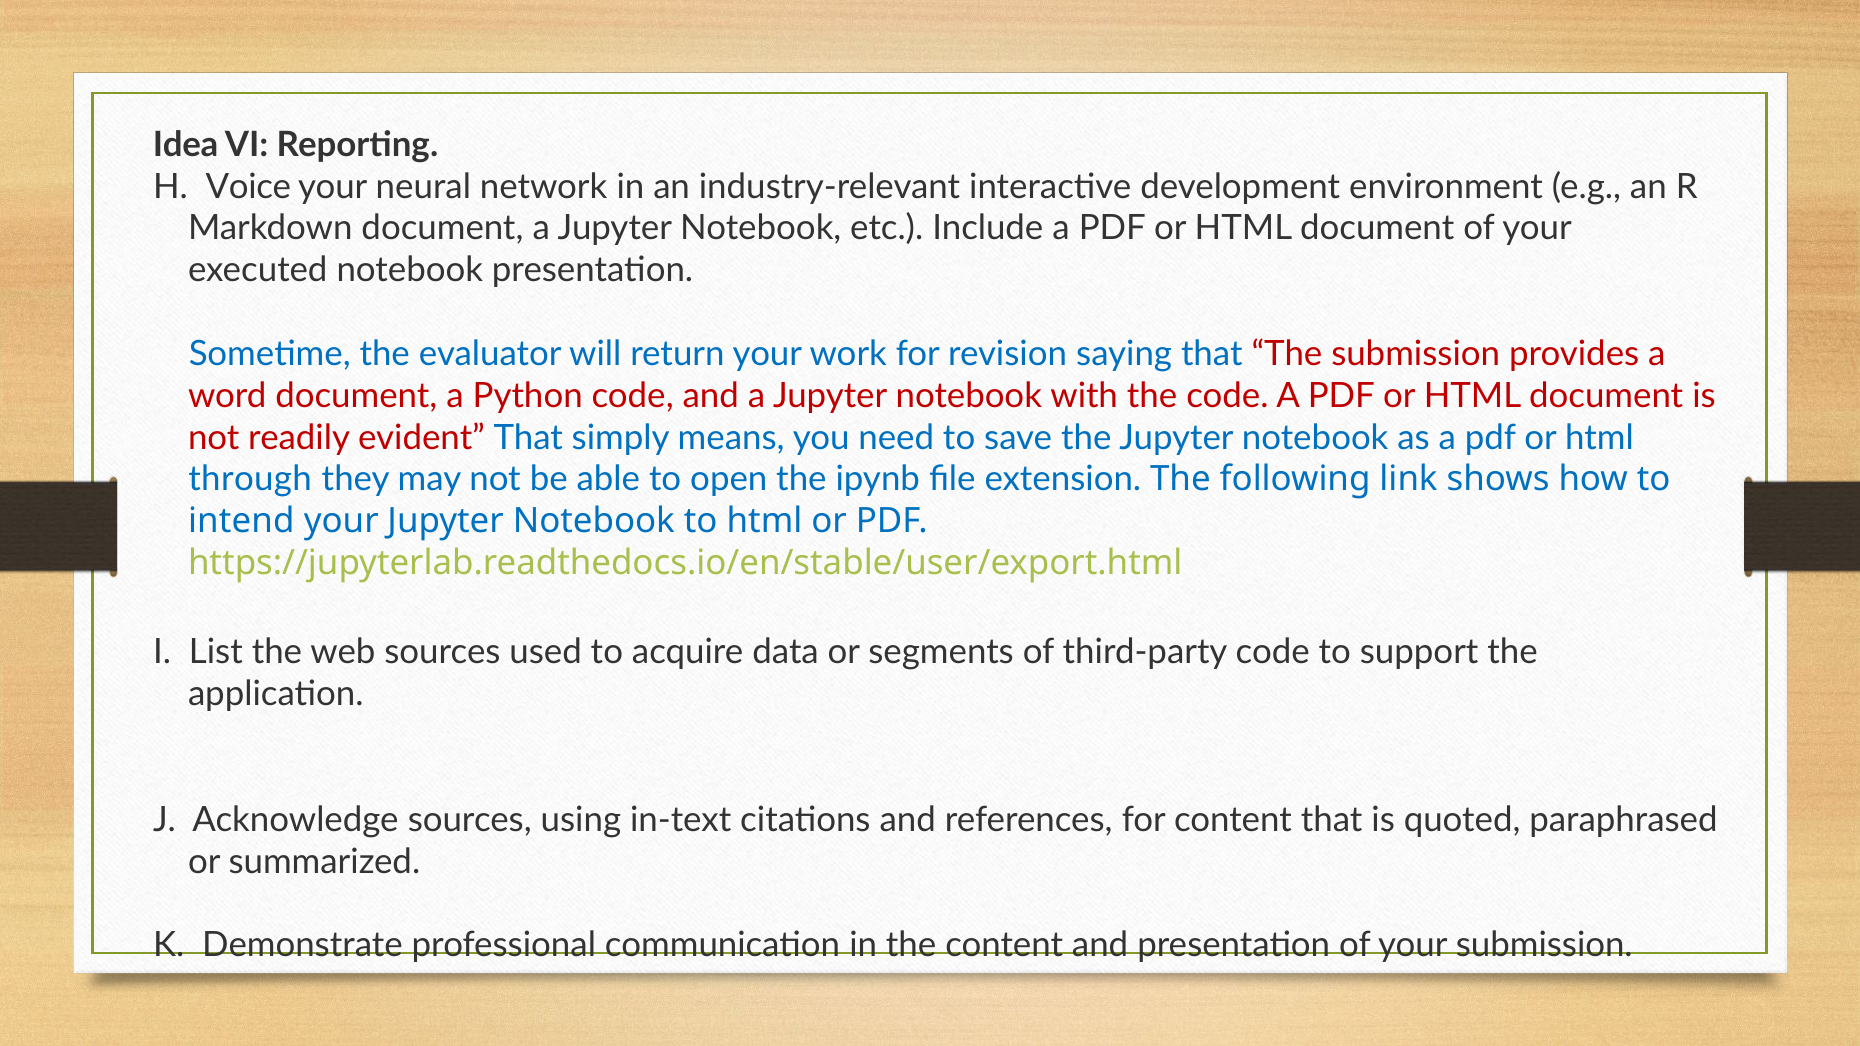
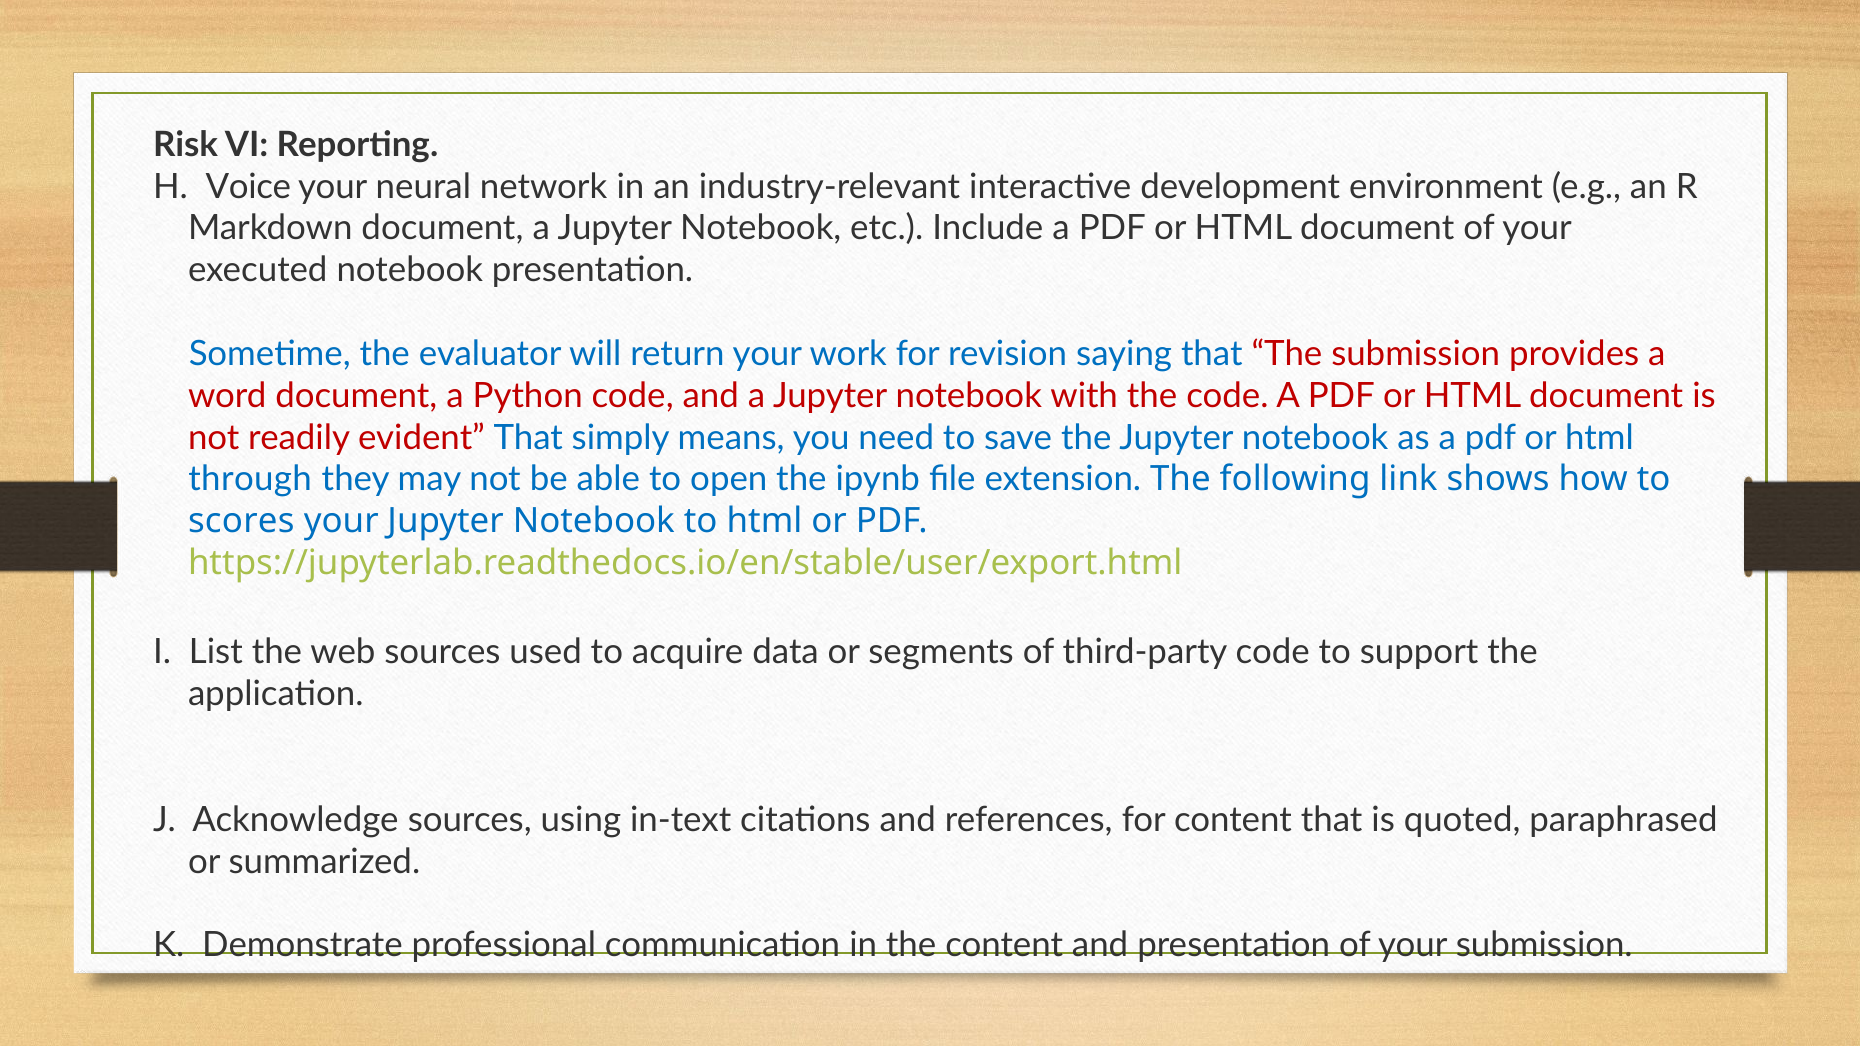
Idea: Idea -> Risk (186, 145)
intend: intend -> scores (241, 521)
